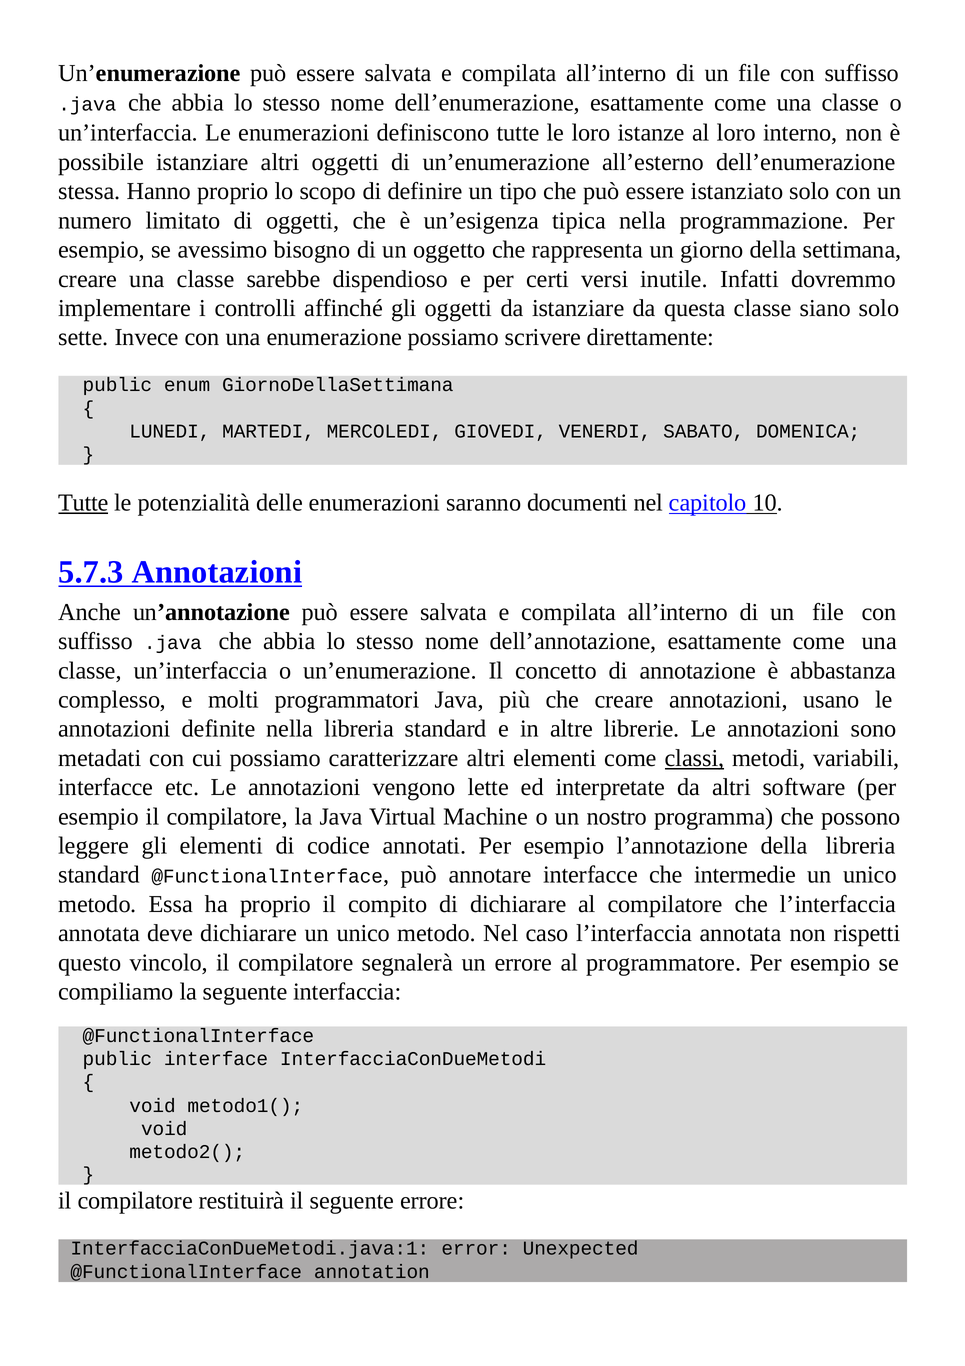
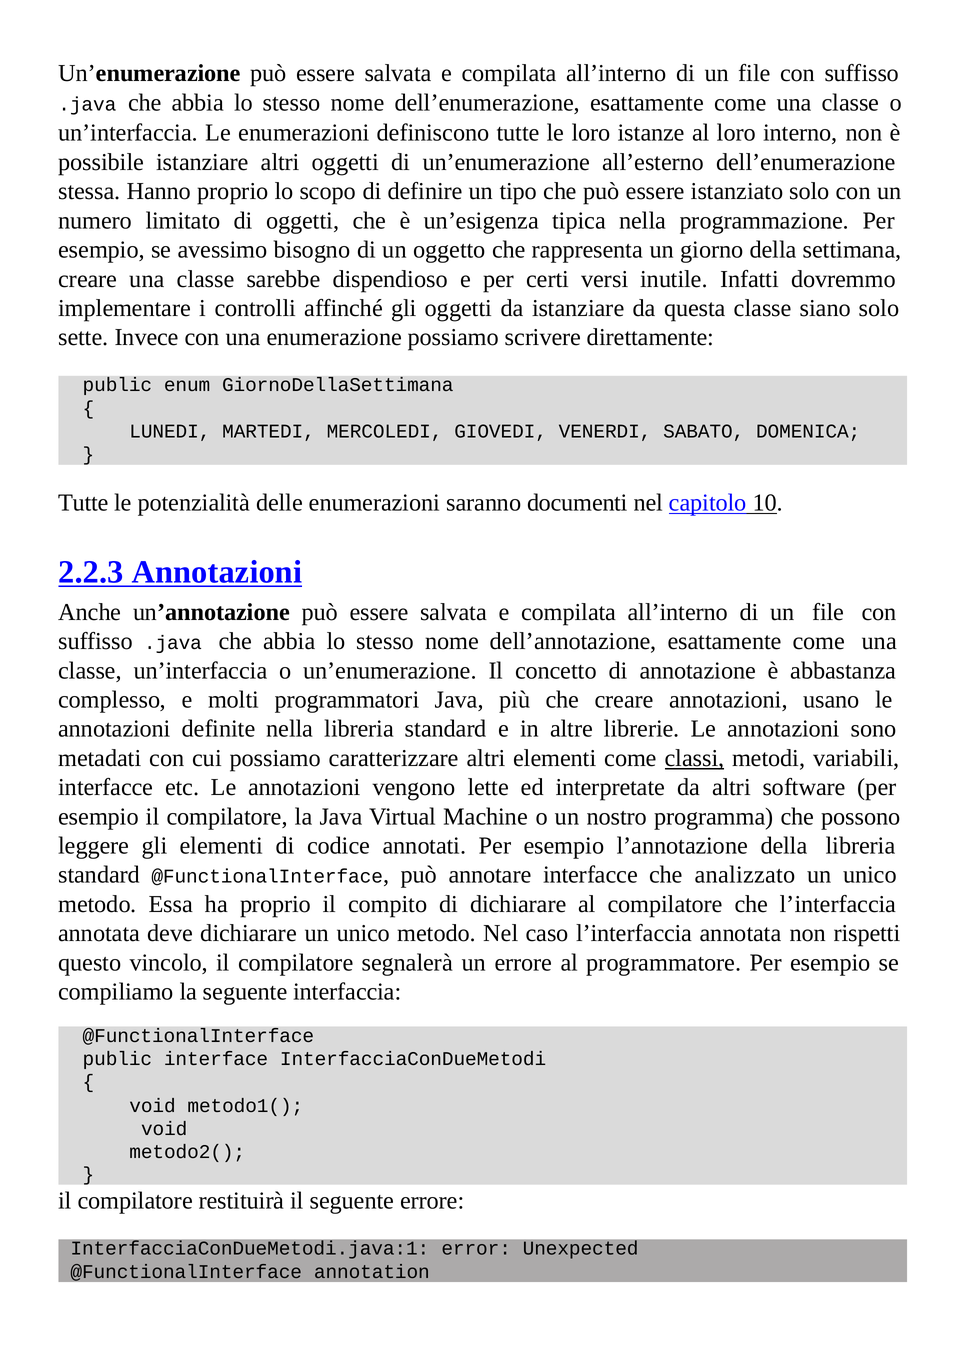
Tutte underline: present -> none (83, 503)
5.7.3: 5.7.3 -> 2.2.3 (91, 572)
intermedie: intermedie -> analizzato (745, 875)
